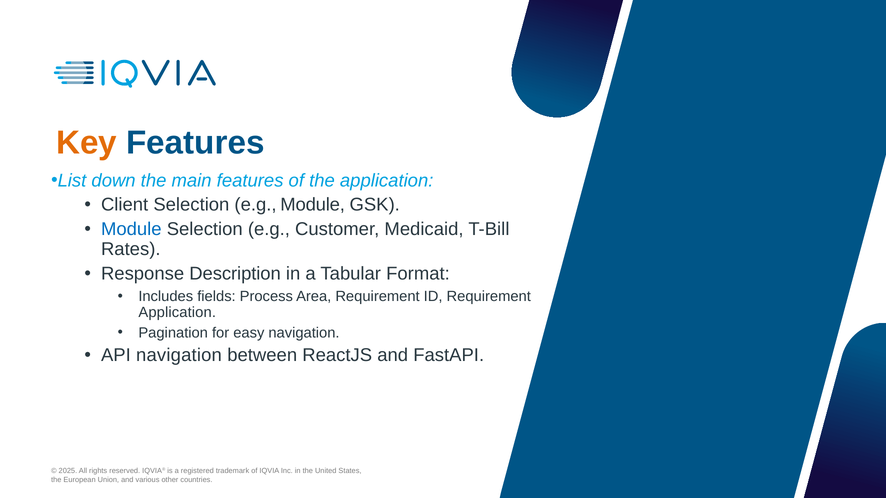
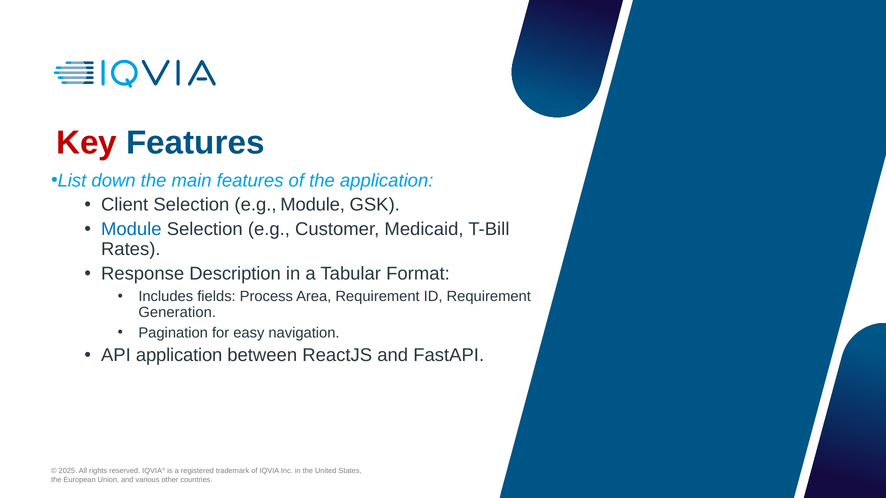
Key colour: orange -> red (86, 143)
Application: Application -> Generation (177, 312)
API navigation: navigation -> application (179, 356)
